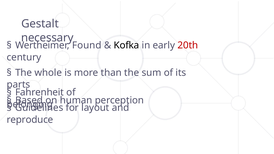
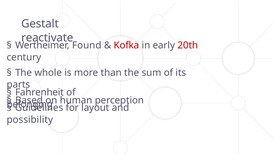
necessary: necessary -> reactivate (47, 38)
Kofka colour: black -> red (126, 45)
reproduce: reproduce -> possibility (30, 120)
